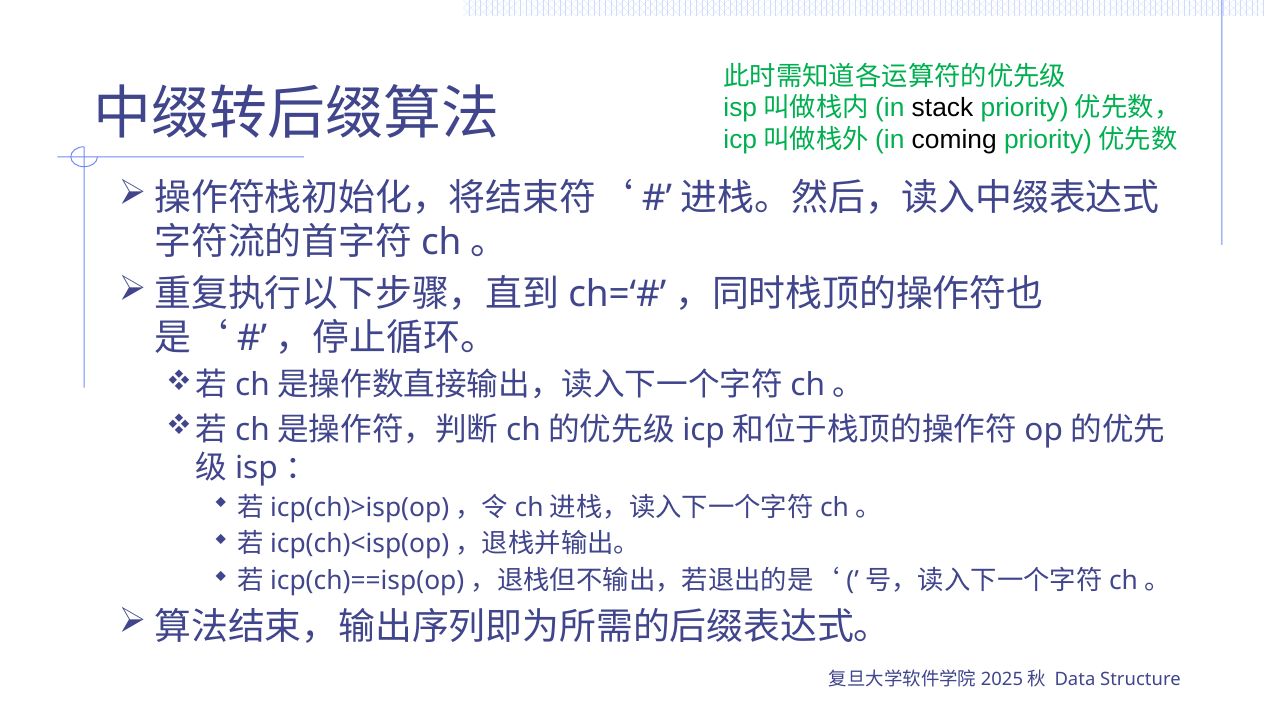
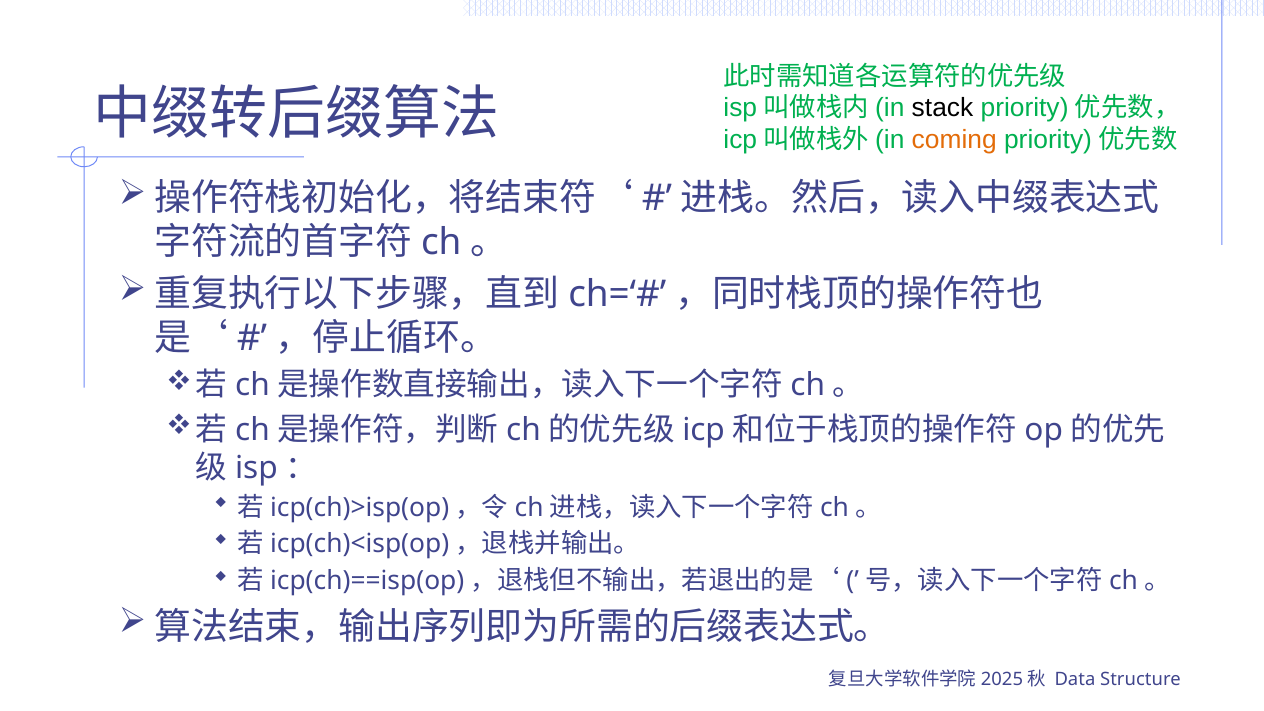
coming colour: black -> orange (954, 140)
